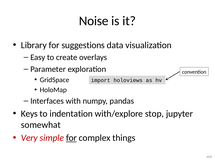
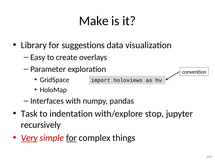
Noise: Noise -> Make (94, 21)
Keys: Keys -> Task (29, 113)
somewhat: somewhat -> recursively (41, 124)
Very underline: none -> present (29, 137)
